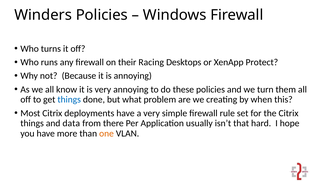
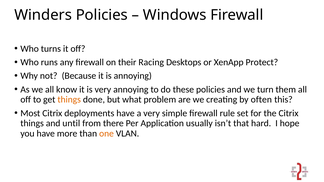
things colour: blue -> orange (69, 100)
when: when -> often (261, 100)
data: data -> until (71, 124)
